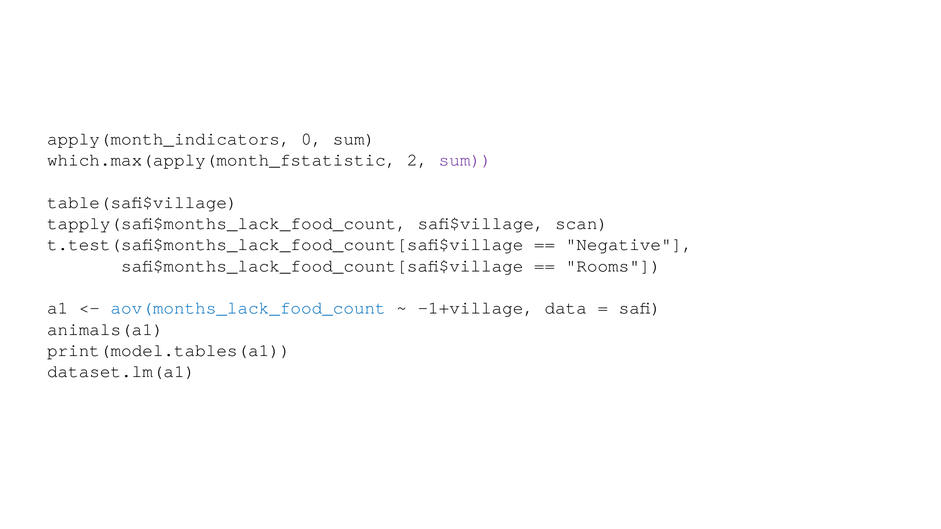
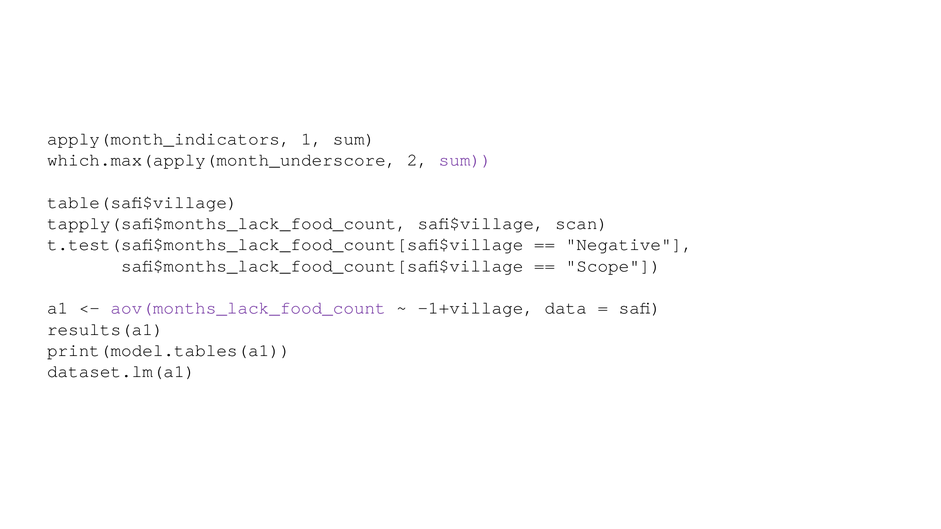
0: 0 -> 1 (312, 139)
which.max(apply(month_fstatistic: which.max(apply(month_fstatistic -> which.max(apply(month_underscore (222, 160)
Rooms: Rooms -> Scope (613, 266)
aov(months_lack_food_count colour: blue -> purple (248, 308)
animals(a1: animals(a1 -> results(a1 (105, 329)
